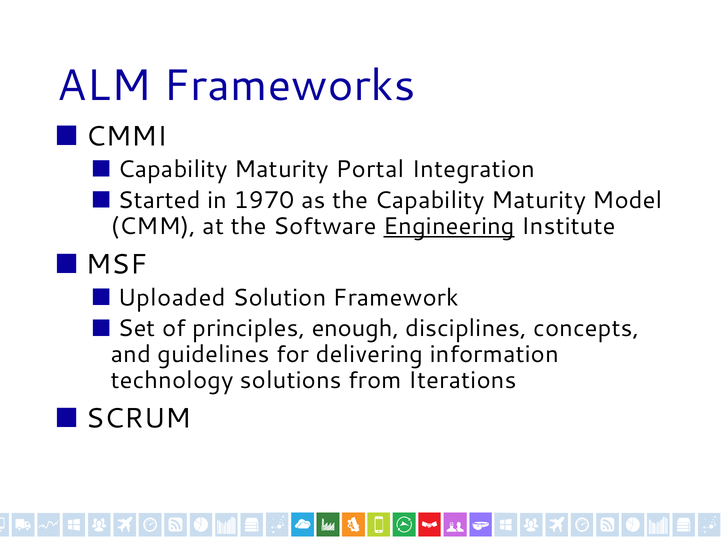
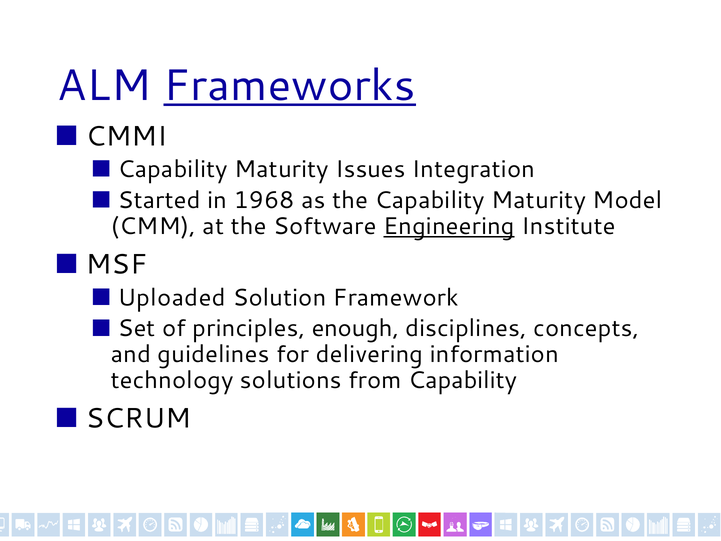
Frameworks underline: none -> present (290, 86)
Portal: Portal -> Issues (370, 169)
1970: 1970 -> 1968 (264, 200)
from Iterations: Iterations -> Capability (463, 380)
